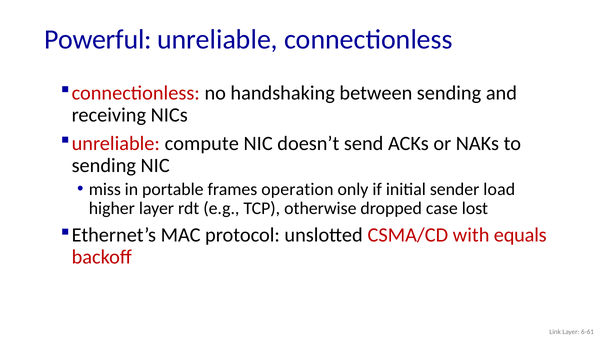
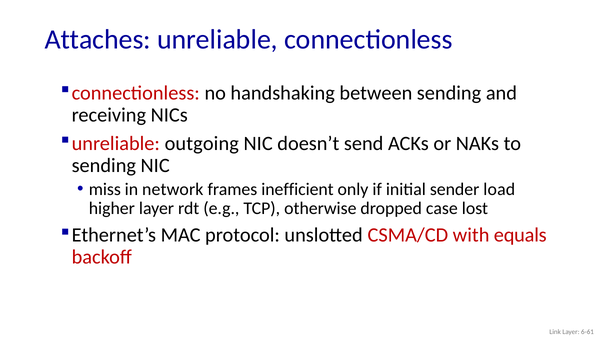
Powerful: Powerful -> Attaches (98, 40)
compute: compute -> outgoing (202, 144)
portable: portable -> network (173, 189)
operation: operation -> inefficient (297, 189)
